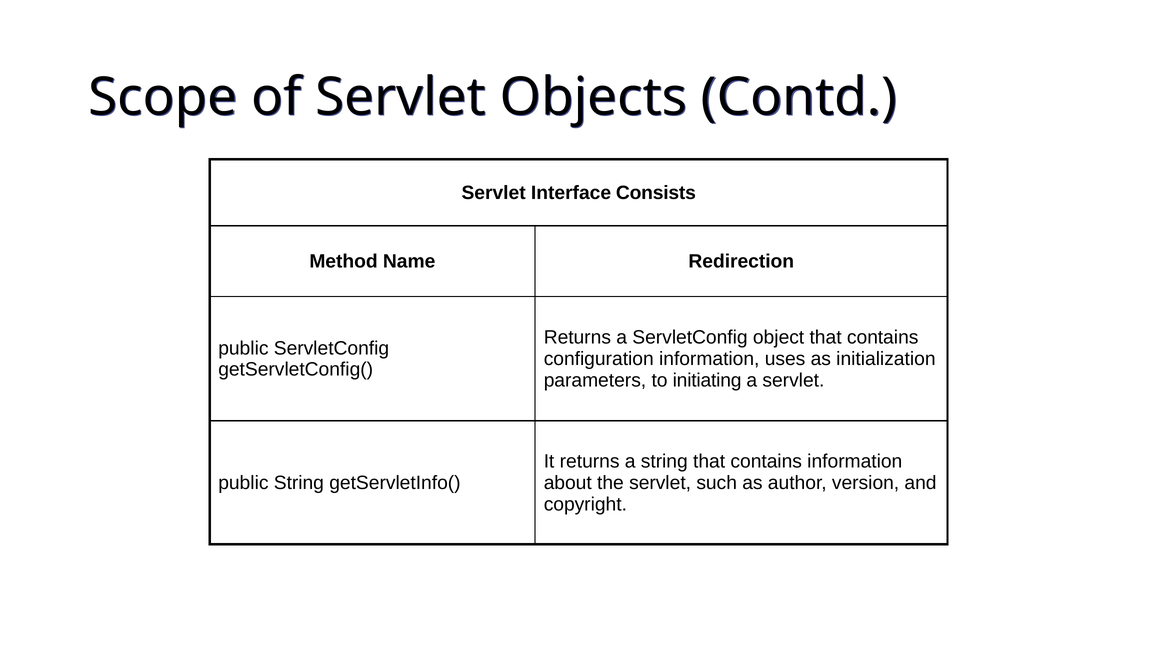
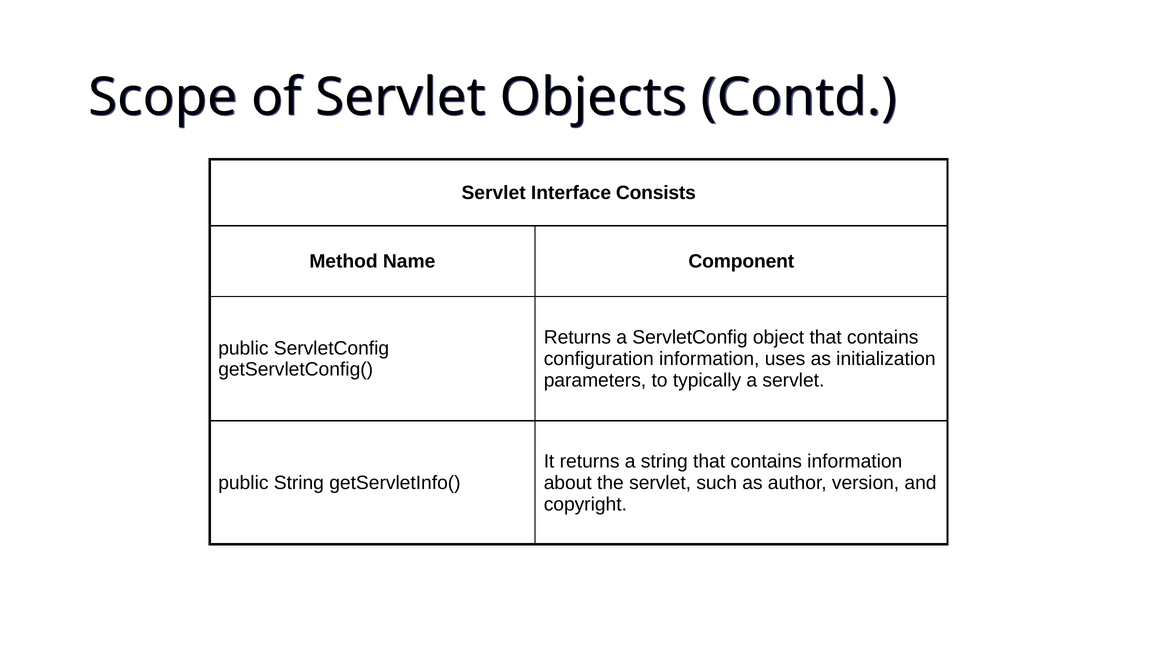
Redirection: Redirection -> Component (741, 261)
initiating: initiating -> typically (707, 380)
